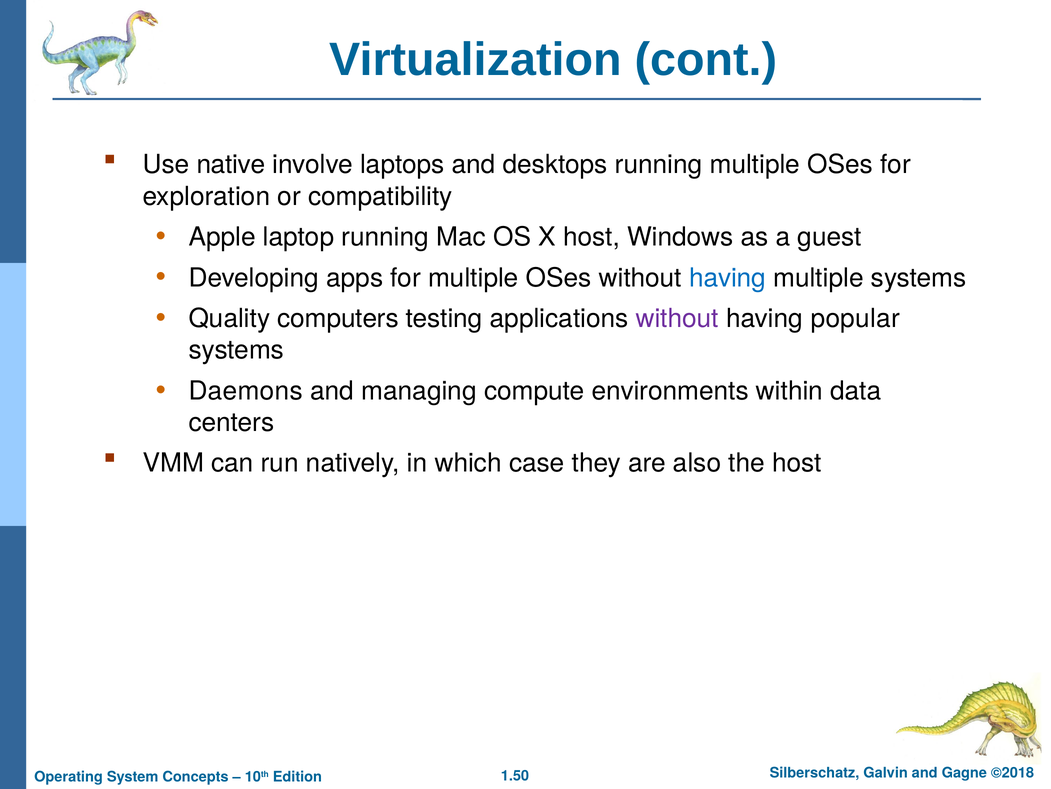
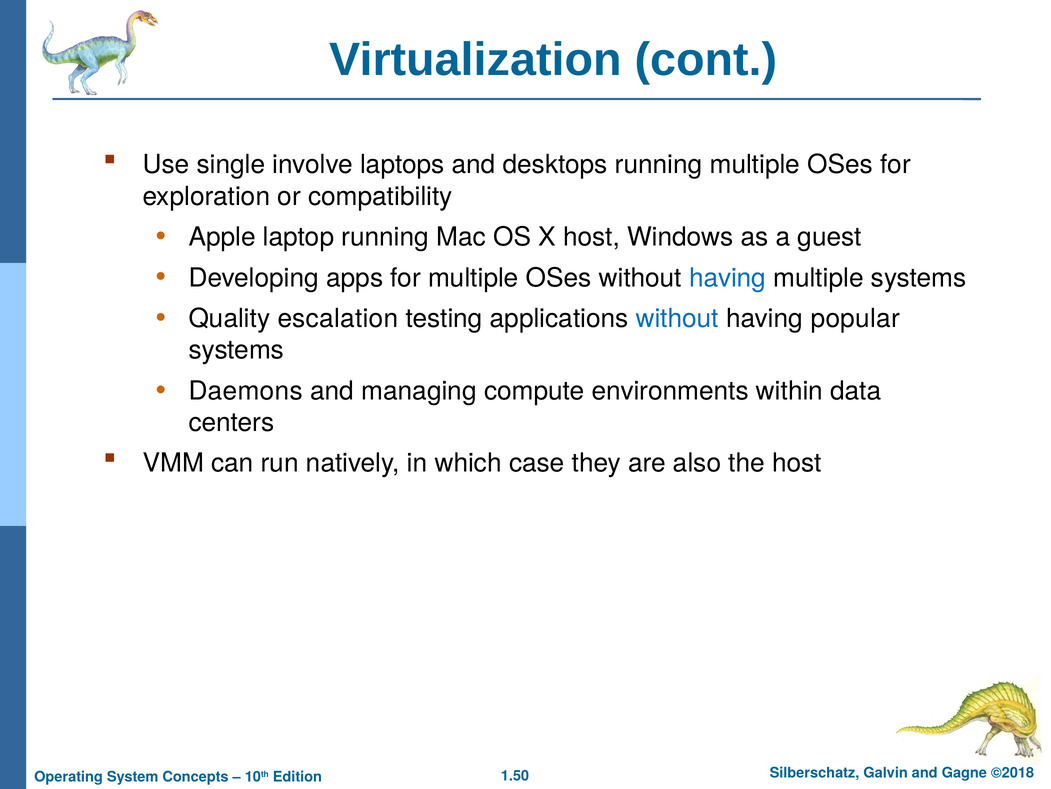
native: native -> single (231, 165)
computers: computers -> escalation (338, 318)
without colour: purple -> blue (677, 318)
